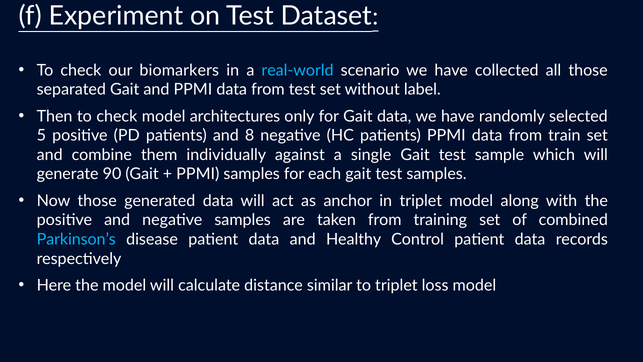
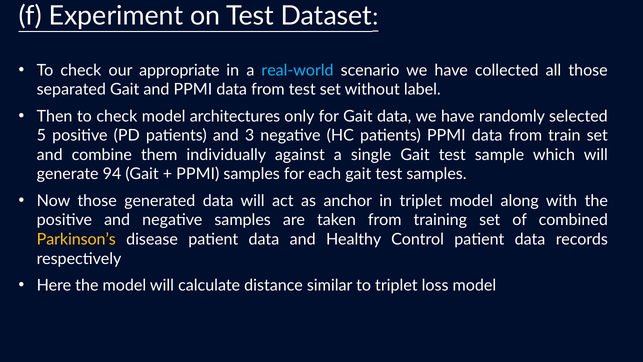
biomarkers: biomarkers -> appropriate (179, 70)
8: 8 -> 3 (250, 135)
90: 90 -> 94 (112, 174)
Parkinson’s colour: light blue -> yellow (76, 239)
